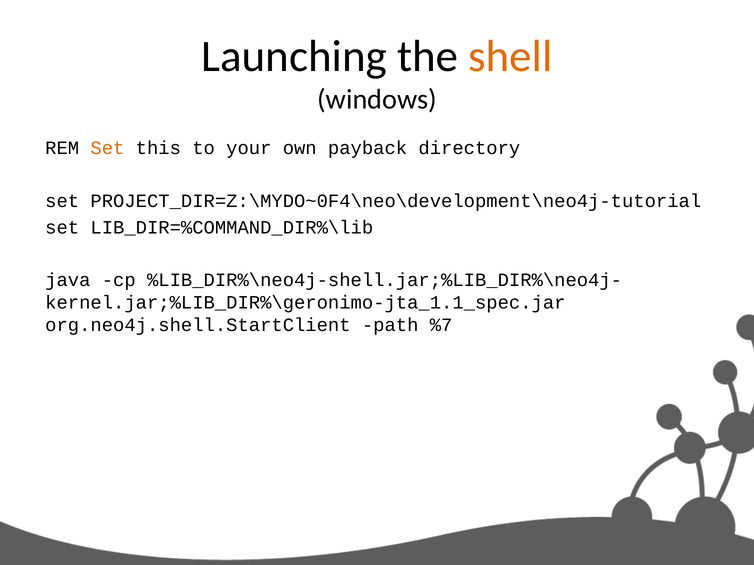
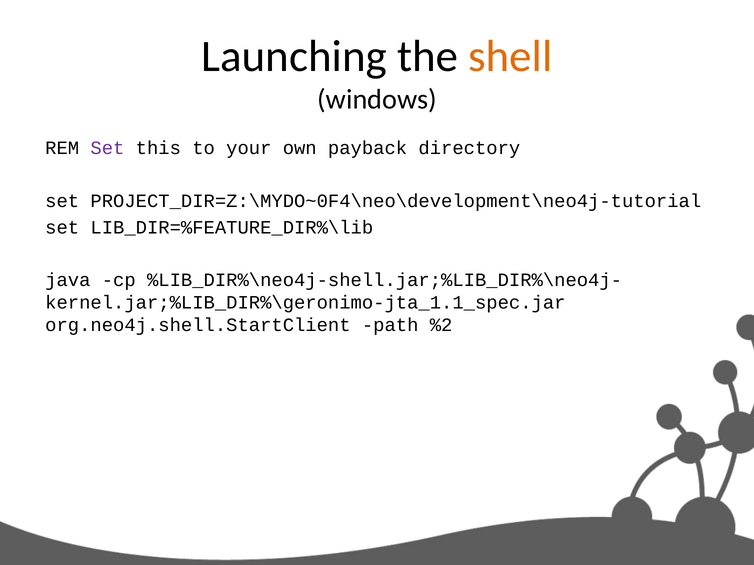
Set colour: orange -> purple (107, 148)
LIB_DIR=%COMMAND_DIR%\lib: LIB_DIR=%COMMAND_DIR%\lib -> LIB_DIR=%FEATURE_DIR%\lib (232, 228)
%7: %7 -> %2 (441, 326)
